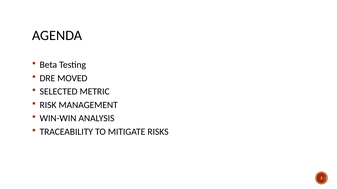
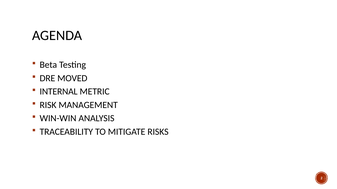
SELECTED: SELECTED -> INTERNAL (59, 92)
